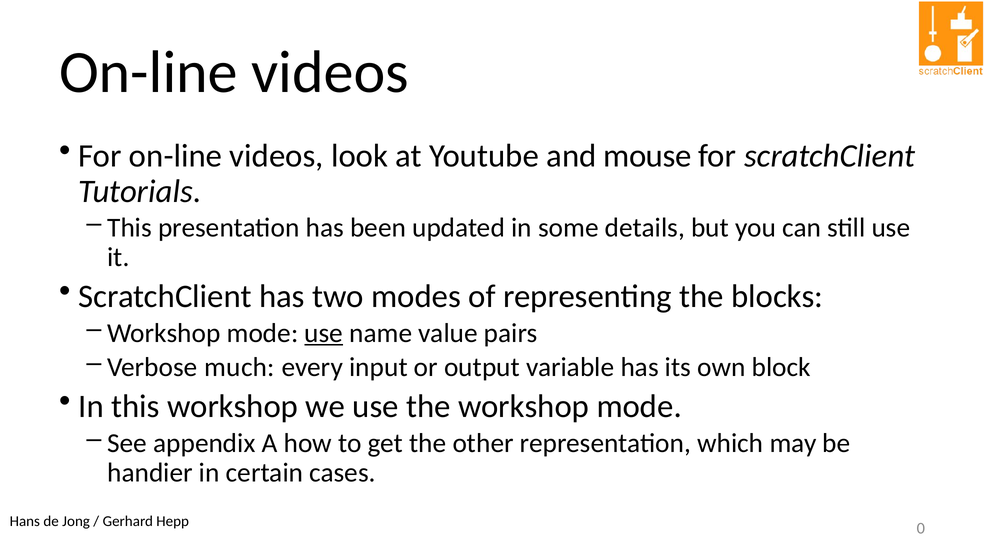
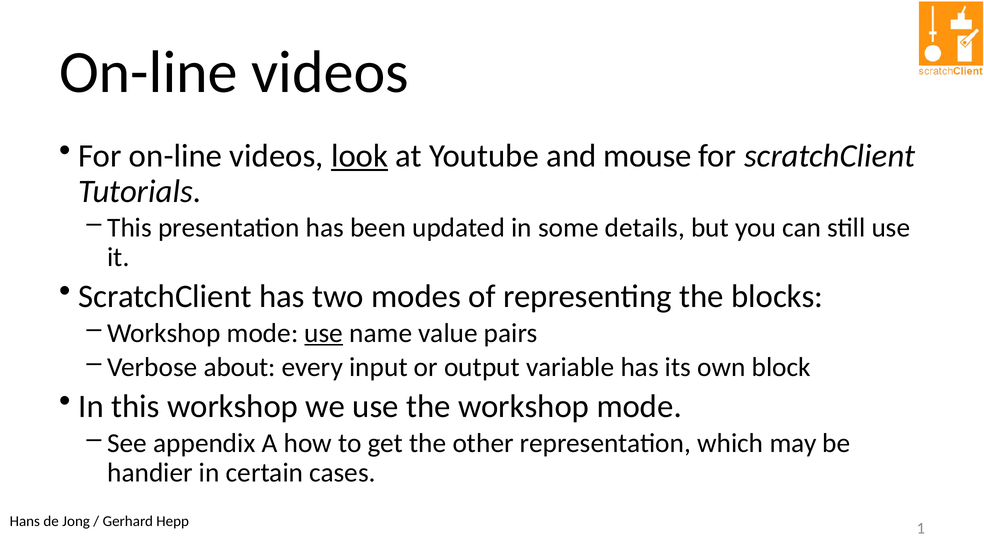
look underline: none -> present (360, 156)
much: much -> about (240, 368)
0: 0 -> 1 (921, 529)
